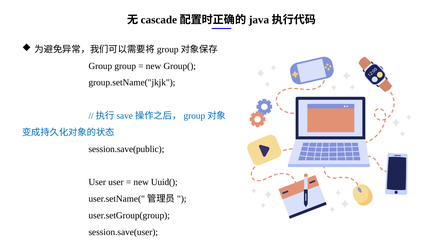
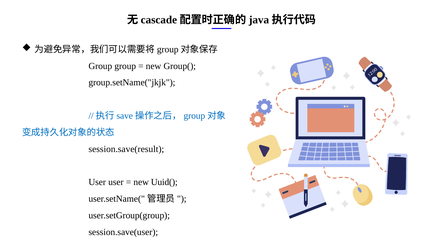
session.save(public: session.save(public -> session.save(result (126, 149)
